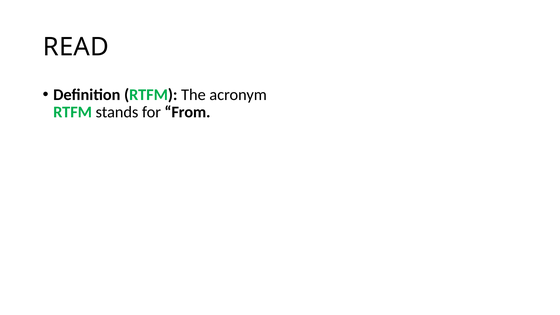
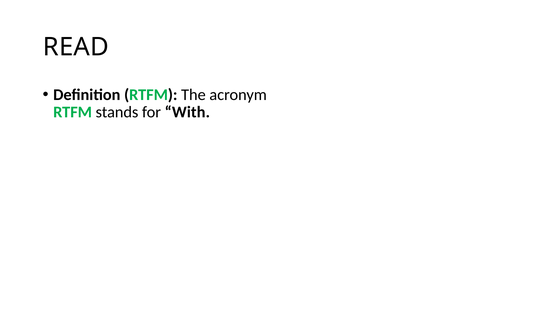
From: From -> With (187, 112)
